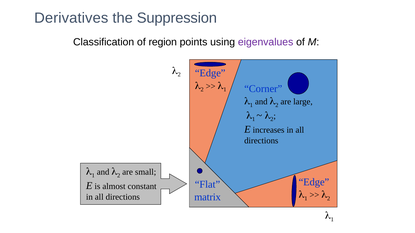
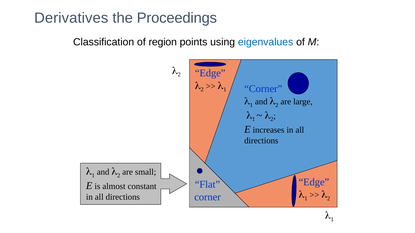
Suppression: Suppression -> Proceedings (177, 18)
eigenvalues colour: purple -> blue (266, 42)
matrix: matrix -> corner (207, 197)
